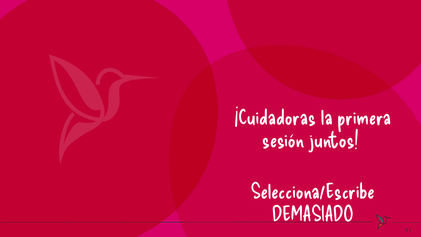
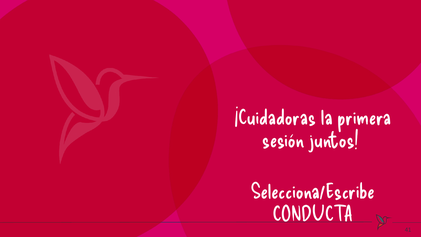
DEMASIADO: DEMASIADO -> CONDUCTA (313, 214)
